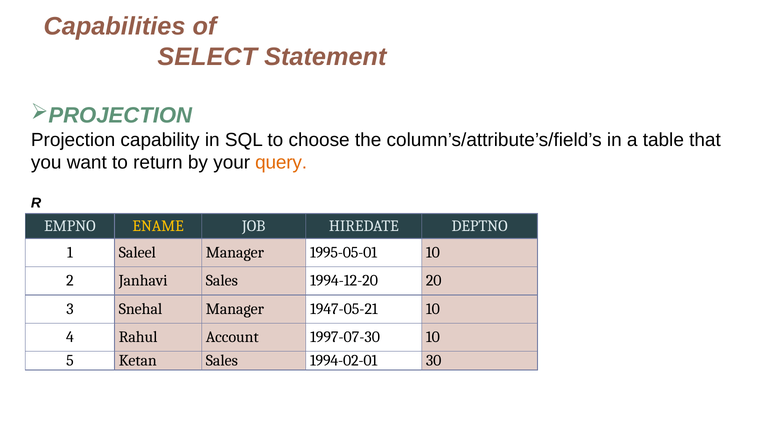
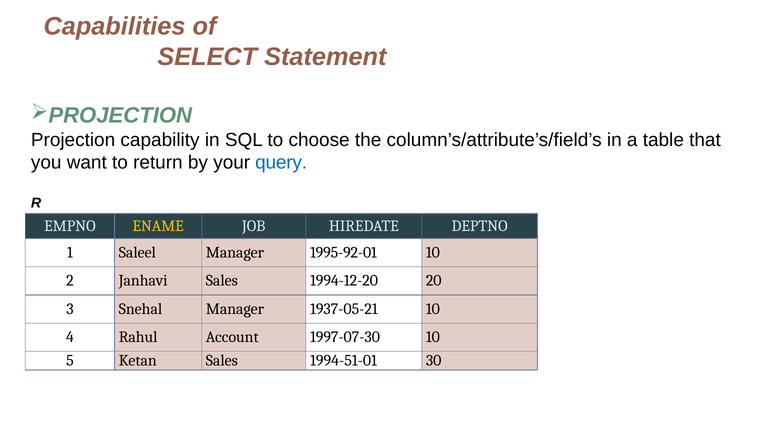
query colour: orange -> blue (281, 163)
1995-05-01: 1995-05-01 -> 1995-92-01 (343, 253)
1947-05-21: 1947-05-21 -> 1937-05-21 (344, 309)
1994-02-01: 1994-02-01 -> 1994-51-01 (344, 361)
